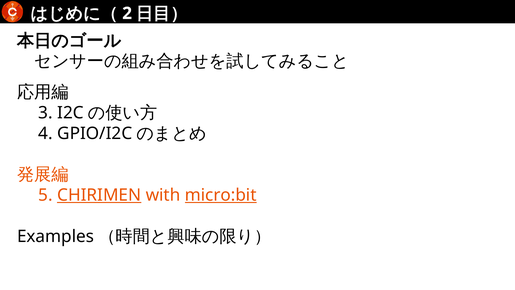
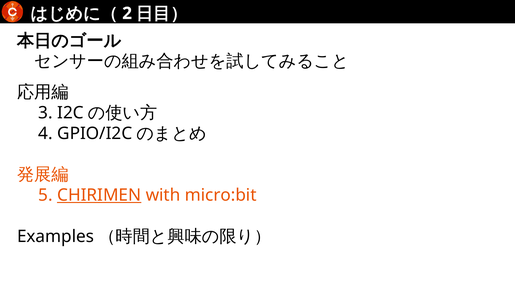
micro:bit underline: present -> none (221, 195)
